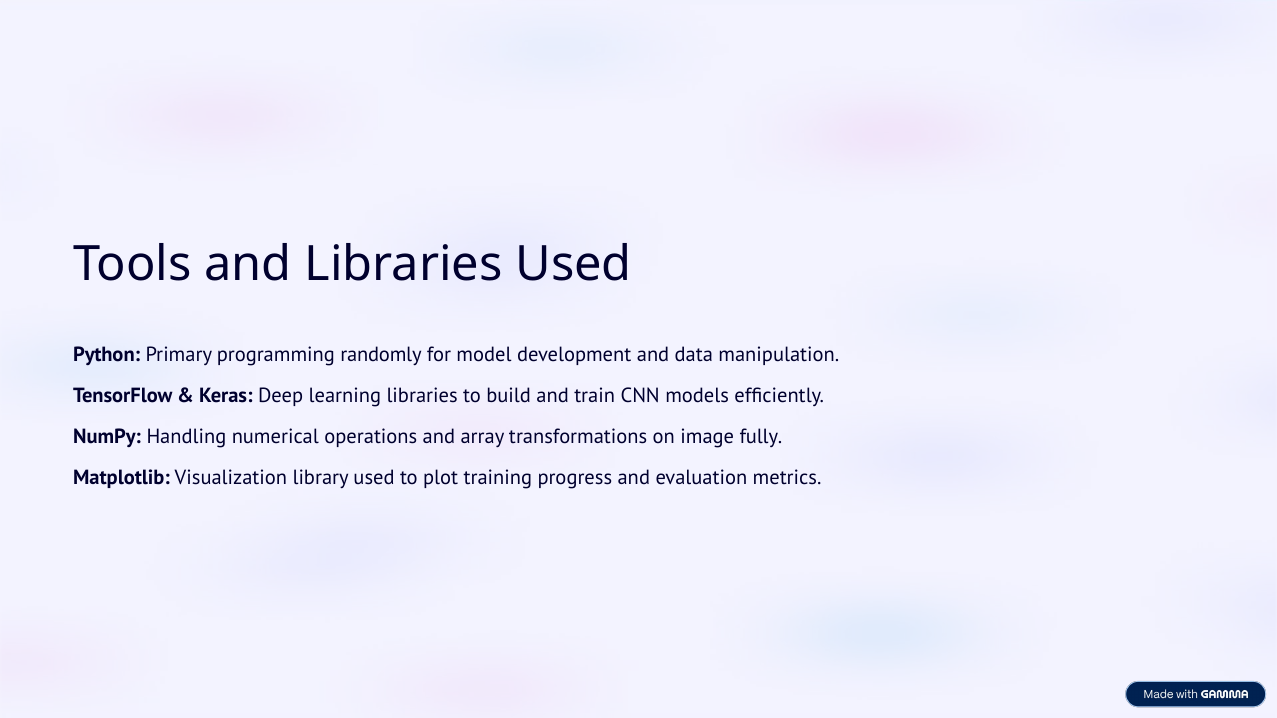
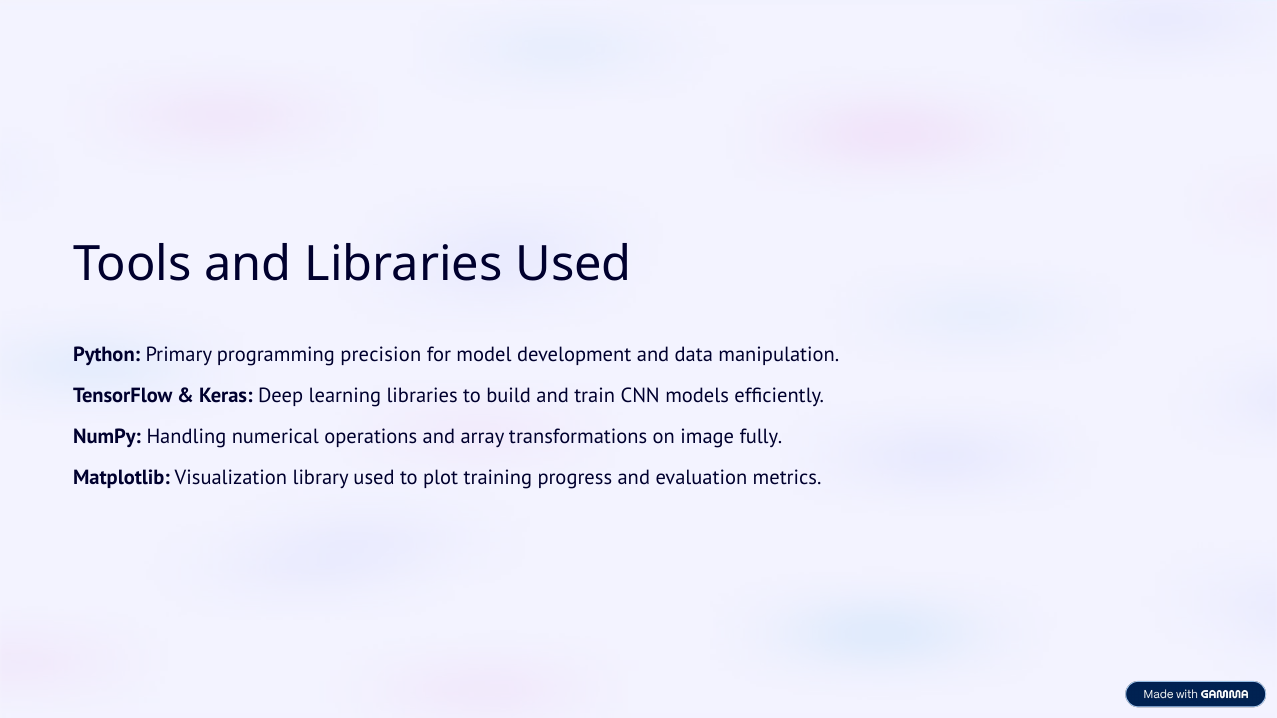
randomly: randomly -> precision (381, 355)
